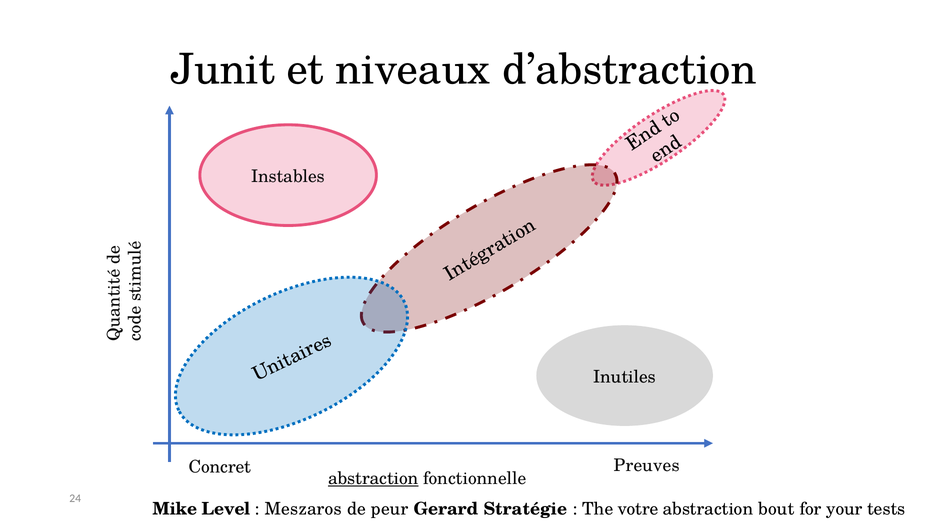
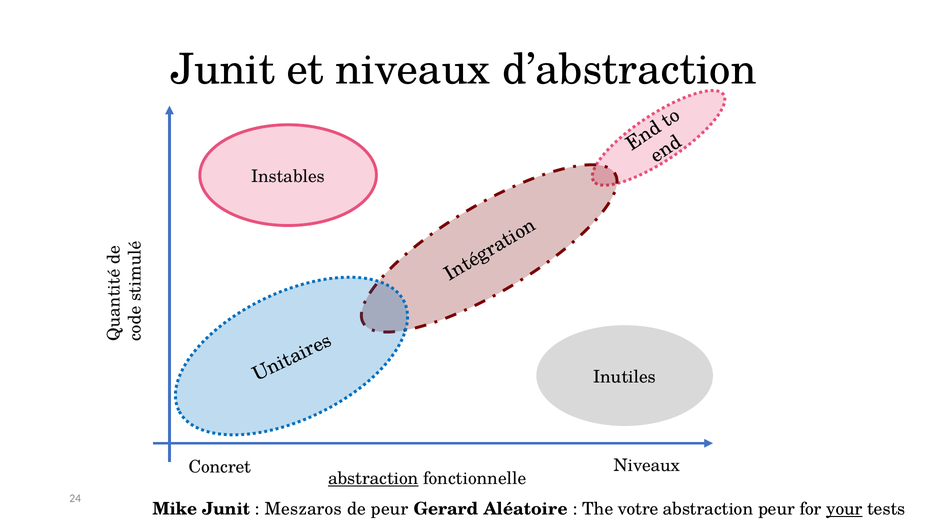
Concret Preuves: Preuves -> Niveaux (647, 466)
Mike Level: Level -> Junit (226, 509)
Stratégie: Stratégie -> Aléatoire (526, 509)
abstraction bout: bout -> peur (777, 509)
your underline: none -> present (844, 509)
